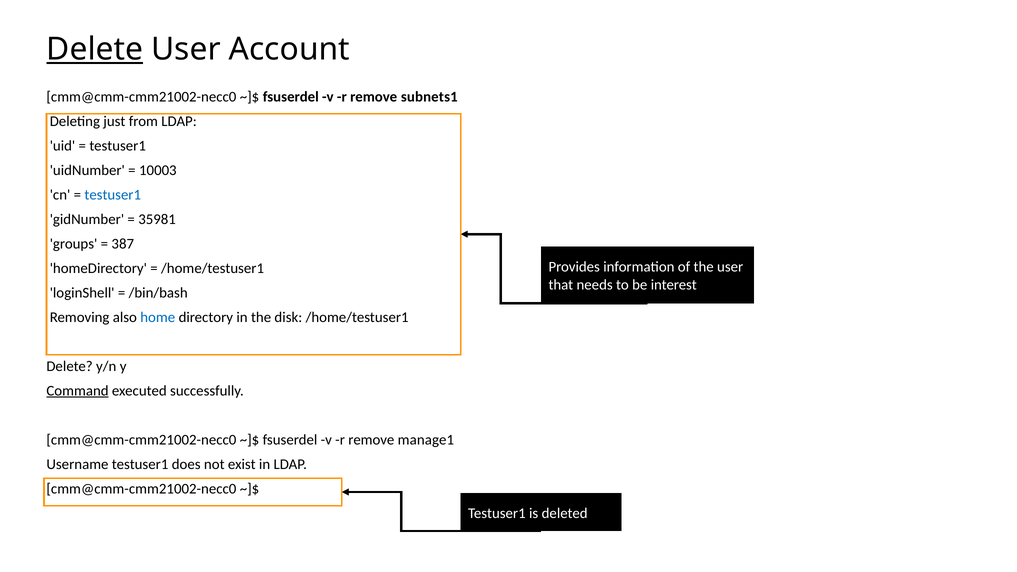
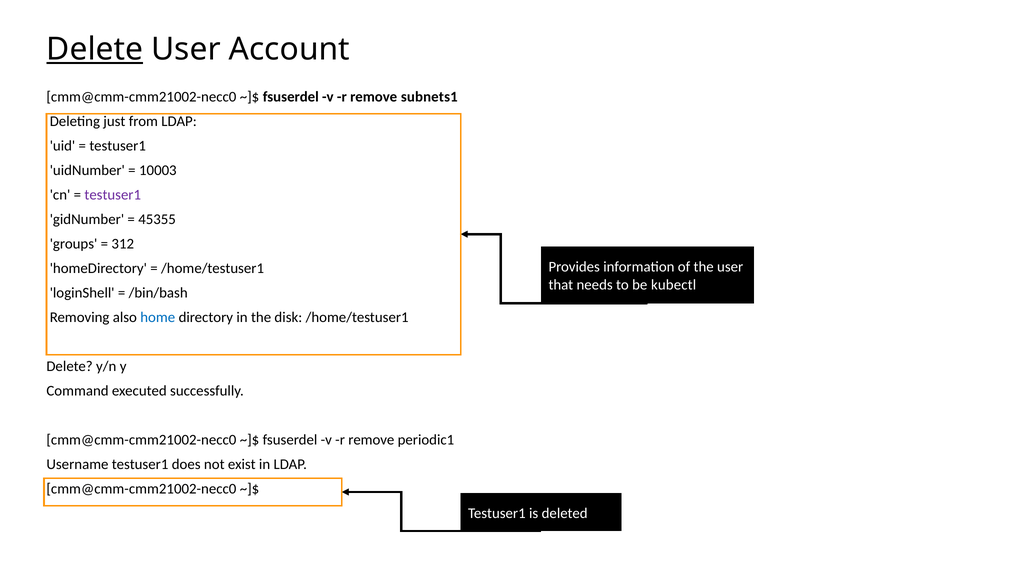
testuser1 colour: blue -> purple (113, 195)
35981: 35981 -> 45355 (157, 219)
387: 387 -> 312 (123, 244)
interest: interest -> kubectl (674, 285)
Command underline: present -> none (78, 391)
manage1: manage1 -> periodic1 (426, 440)
